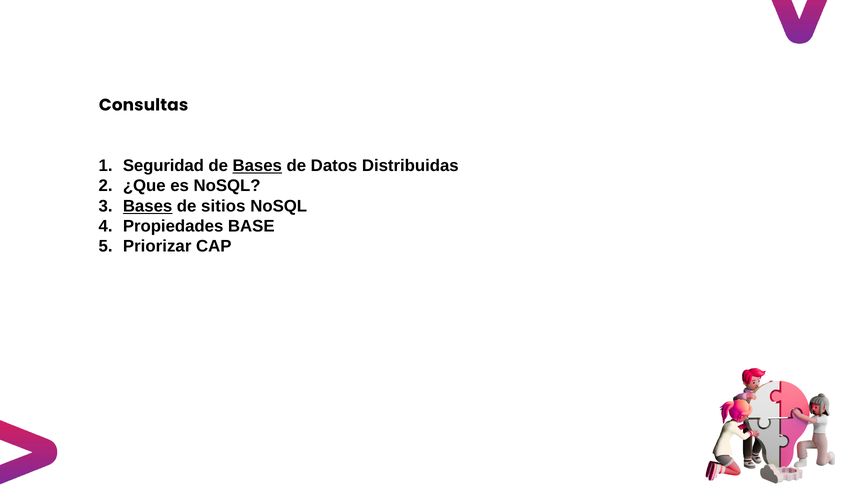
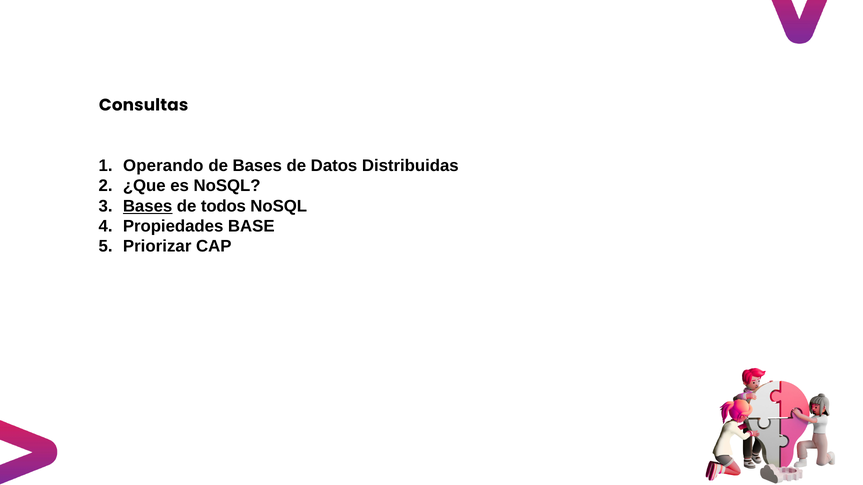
Seguridad: Seguridad -> Operando (163, 166)
Bases underline: present -> none (257, 166)
sitios: sitios -> todos (223, 206)
